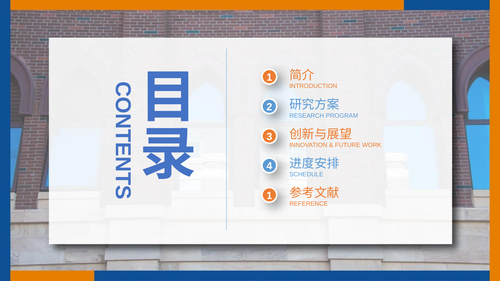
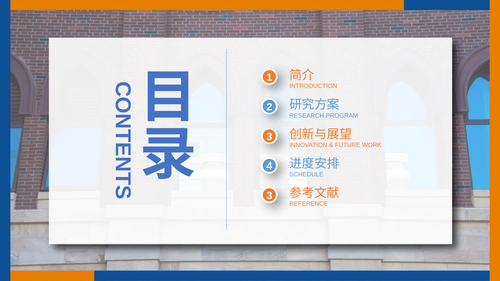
1: 1 -> 3 (269, 196)
